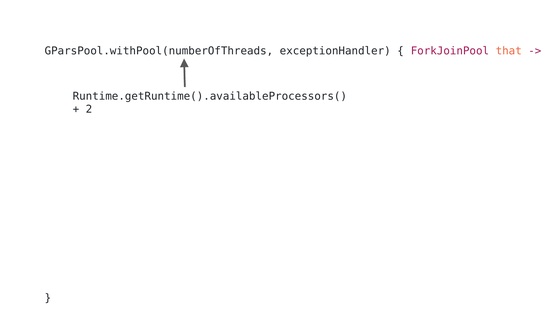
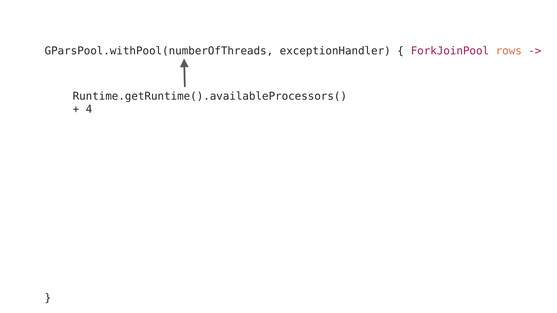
that: that -> rows (509, 51)
2: 2 -> 4 (89, 109)
